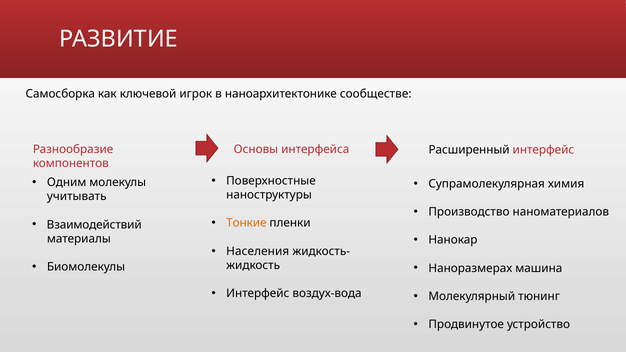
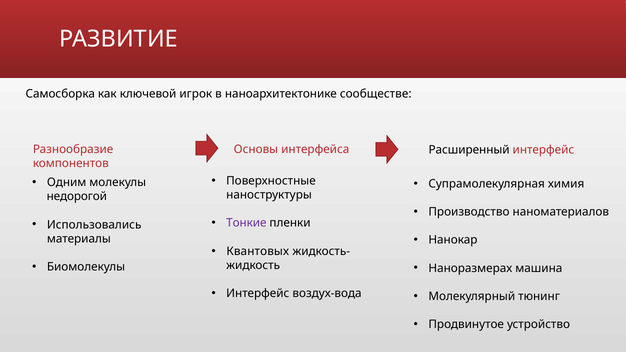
учитывать: учитывать -> недорогой (77, 197)
Тонкие colour: orange -> purple (246, 223)
Взаимодействий: Взаимодействий -> Использовались (94, 225)
Населения: Населения -> Квантовых (258, 251)
